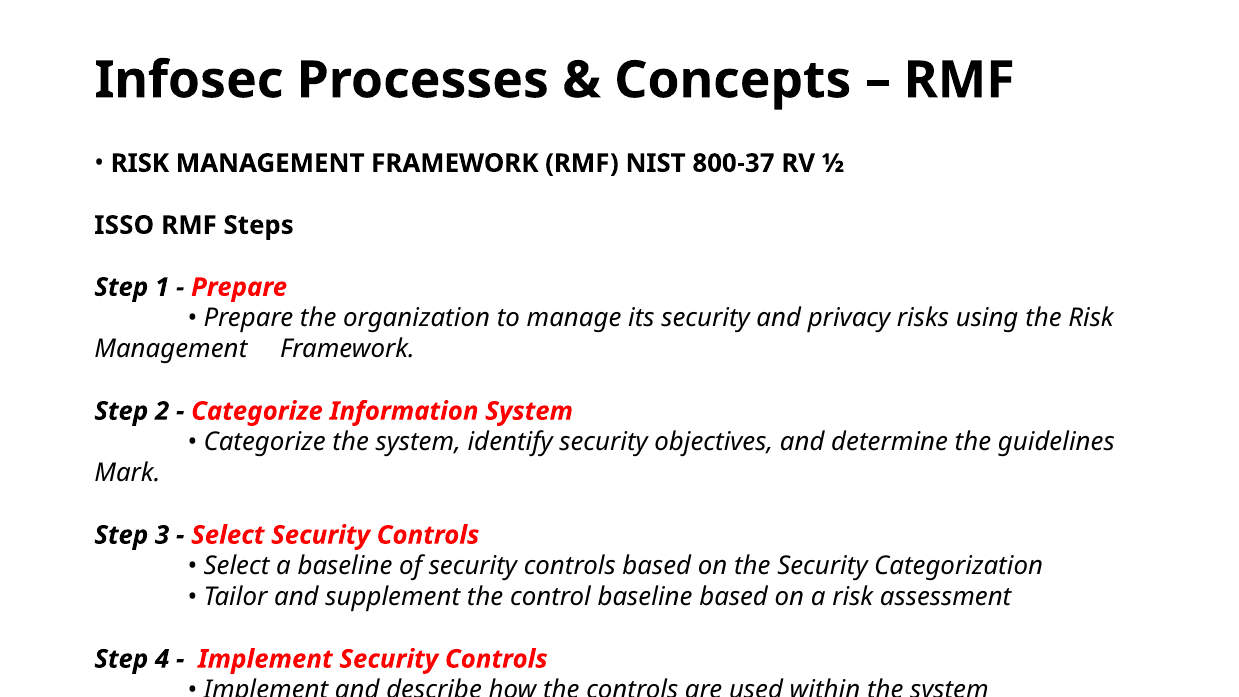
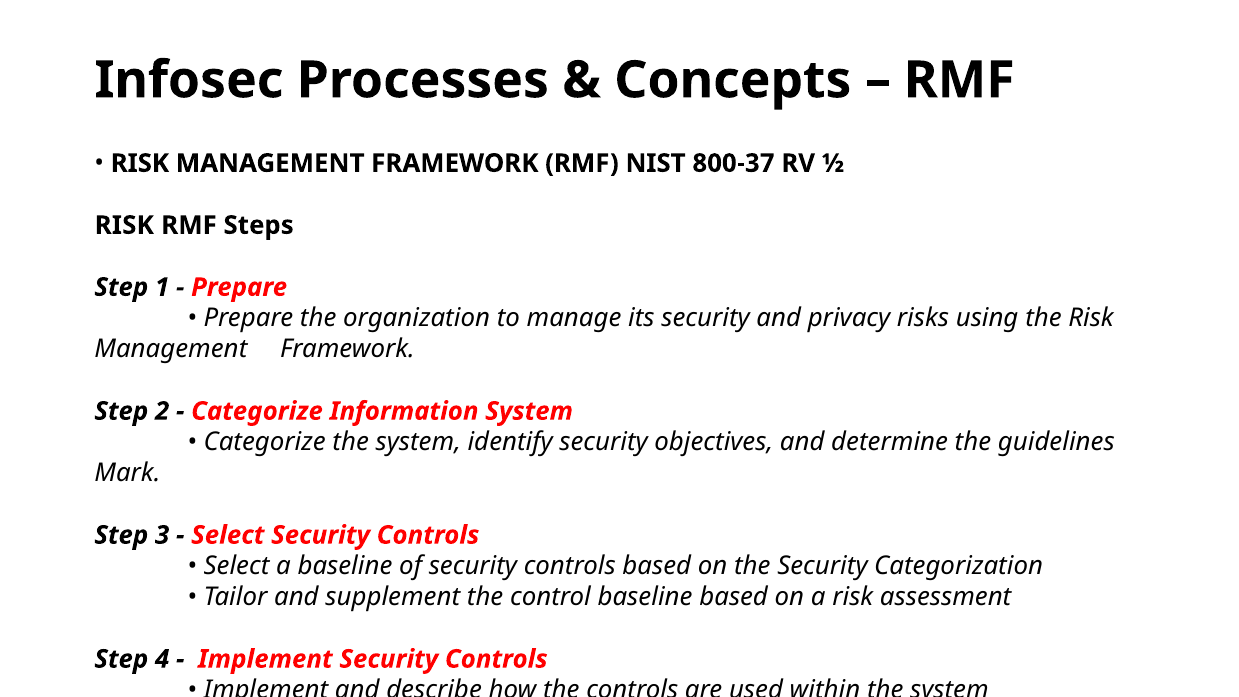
ISSO: ISSO -> RISK (124, 225)
